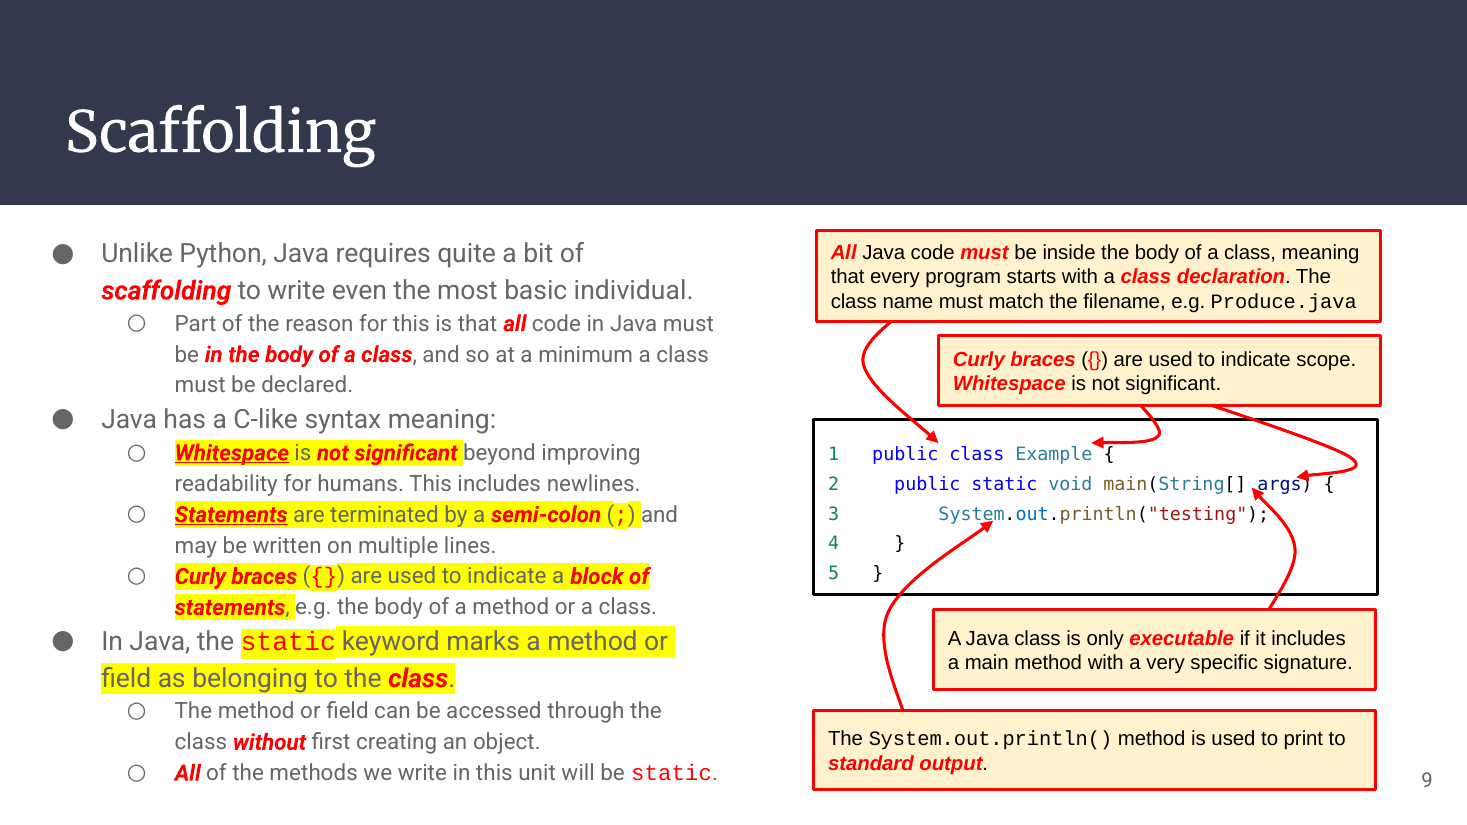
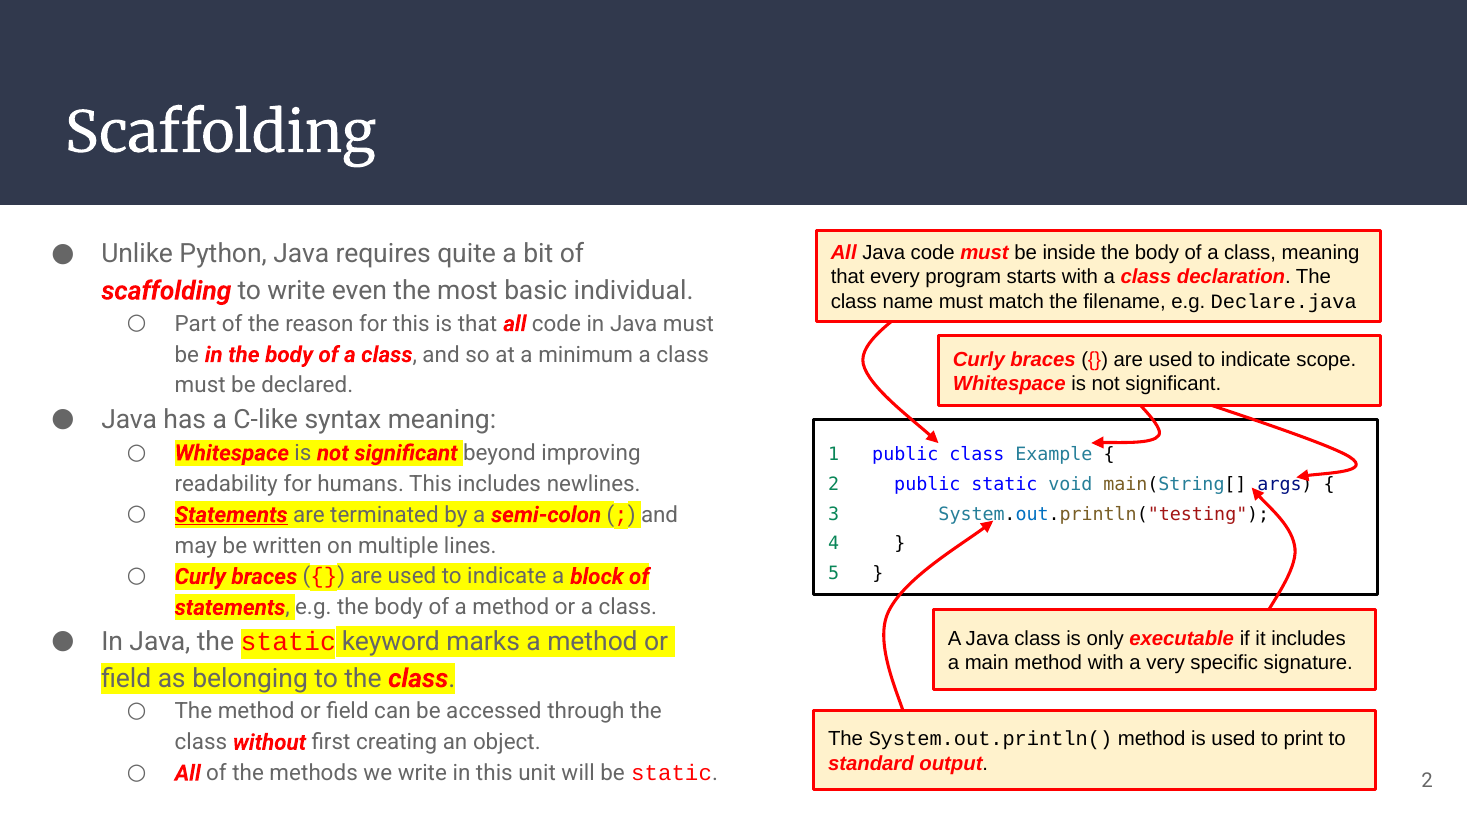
Produce.java: Produce.java -> Declare.java (1284, 302)
Whitespace underline: present -> none (232, 453)
static 9: 9 -> 2 (1427, 781)
